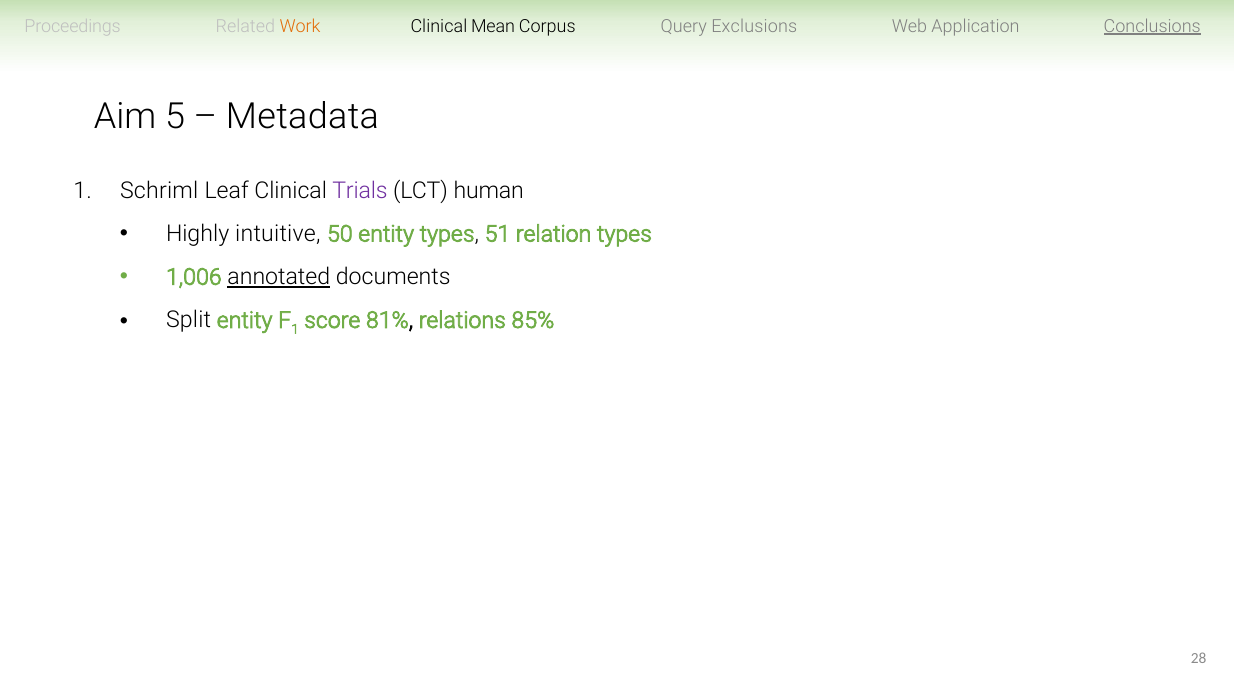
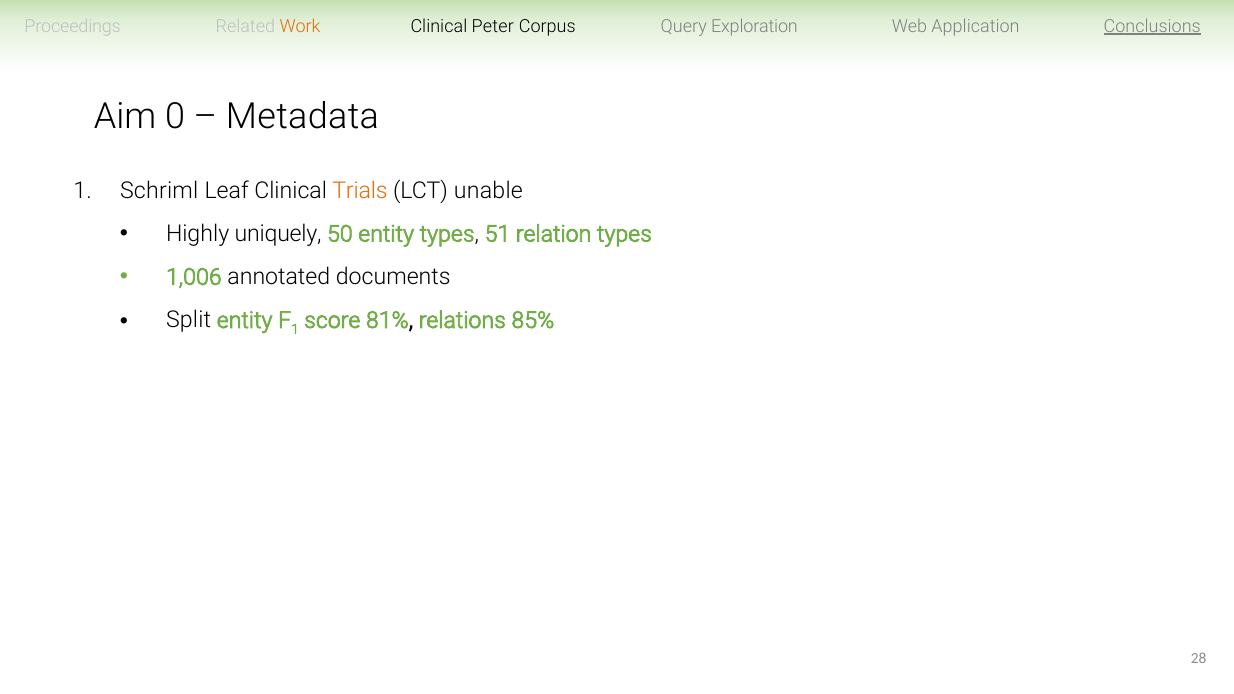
Mean: Mean -> Peter (493, 26)
Exclusions: Exclusions -> Exploration (754, 26)
5: 5 -> 0 (175, 116)
Trials colour: purple -> orange (360, 191)
human: human -> unable (488, 191)
intuitive: intuitive -> uniquely (278, 234)
annotated underline: present -> none (279, 277)
